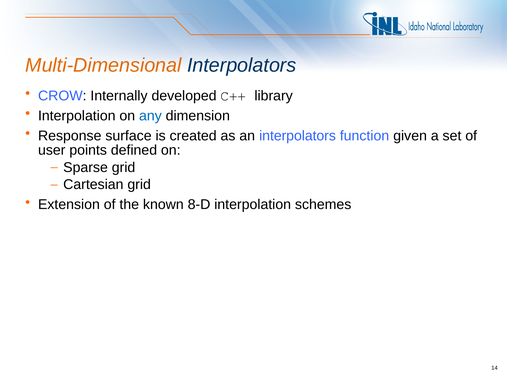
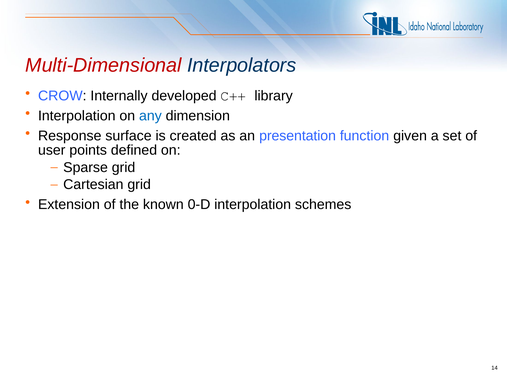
Multi-Dimensional colour: orange -> red (103, 65)
an interpolators: interpolators -> presentation (298, 135)
8-D: 8-D -> 0-D (199, 204)
